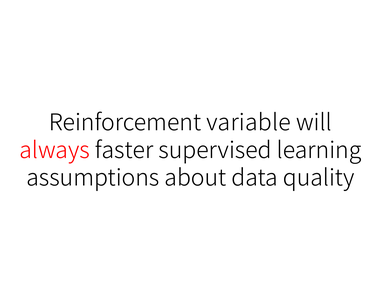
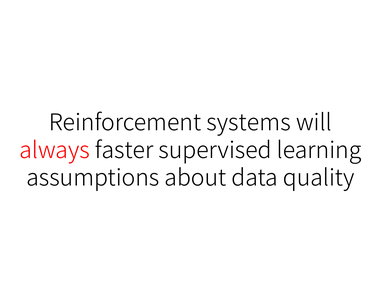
variable: variable -> systems (249, 123)
